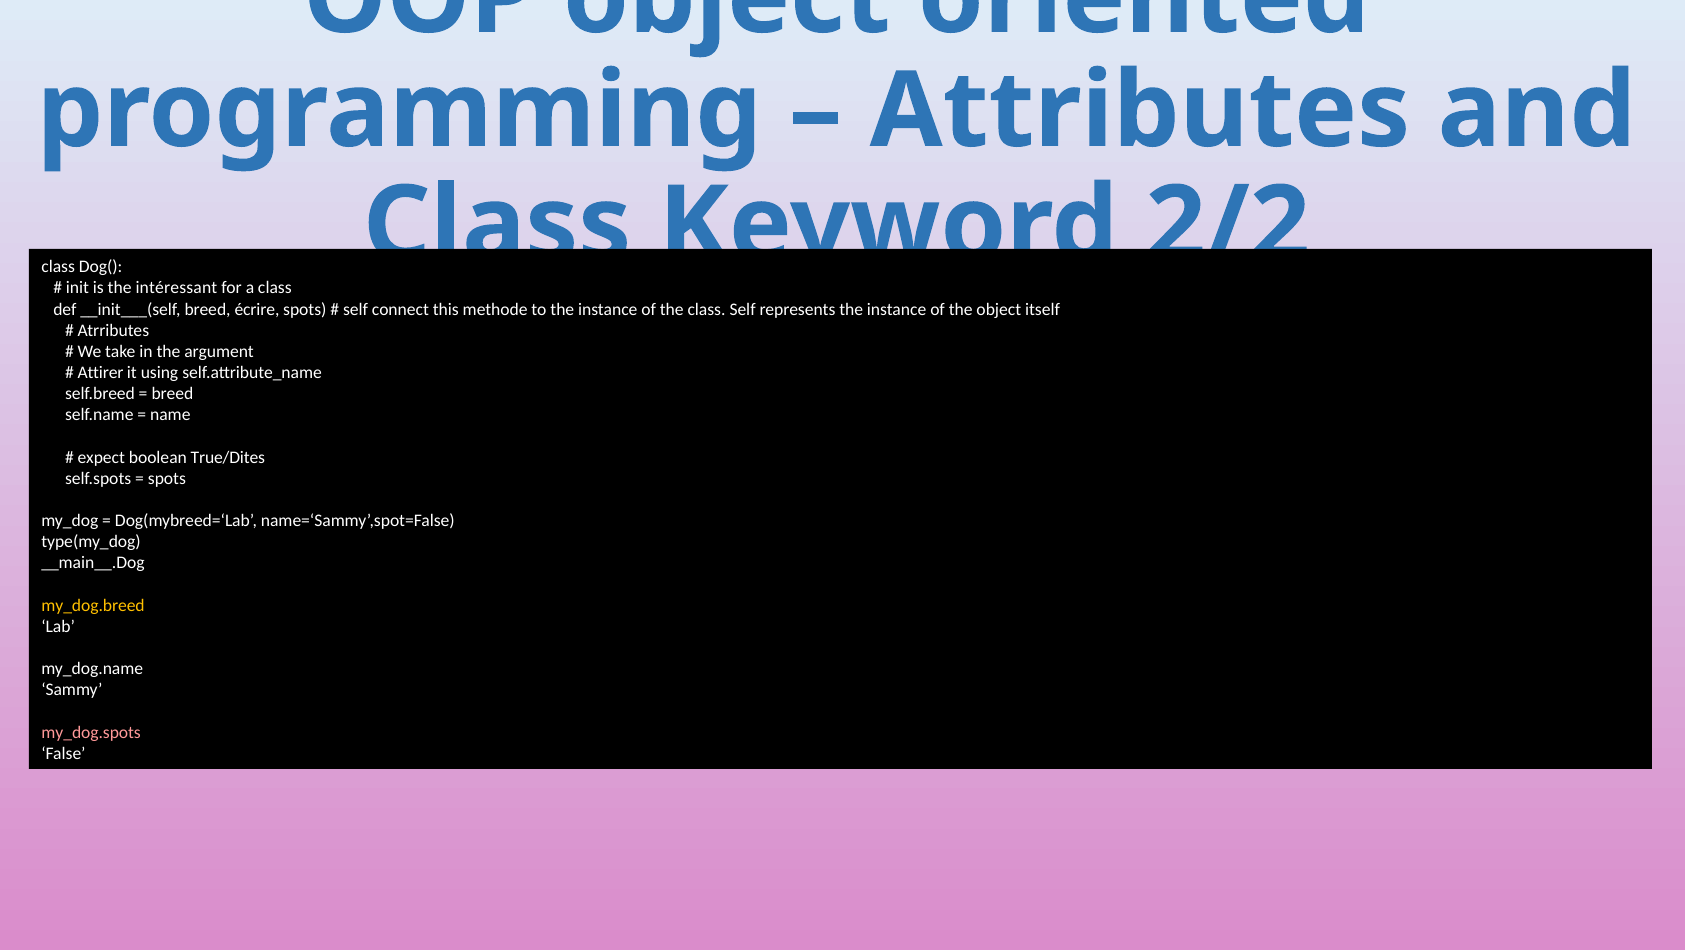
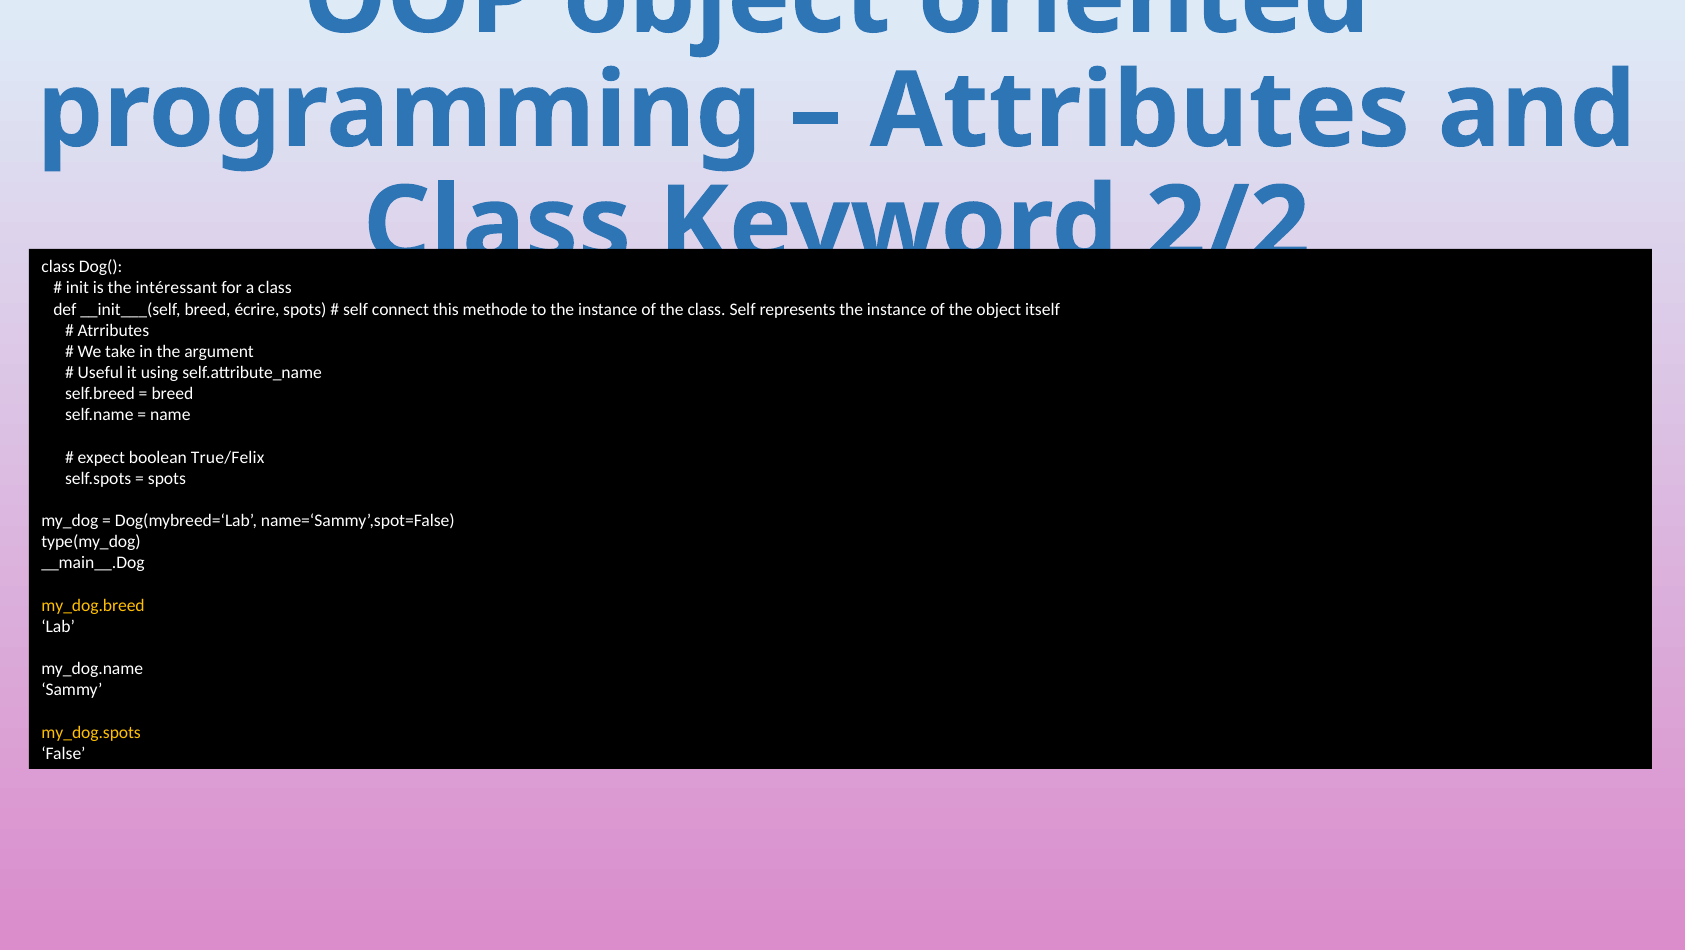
Attirer: Attirer -> Useful (100, 373)
True/Dites: True/Dites -> True/Felix (228, 457)
my_dog.spots colour: pink -> yellow (91, 732)
